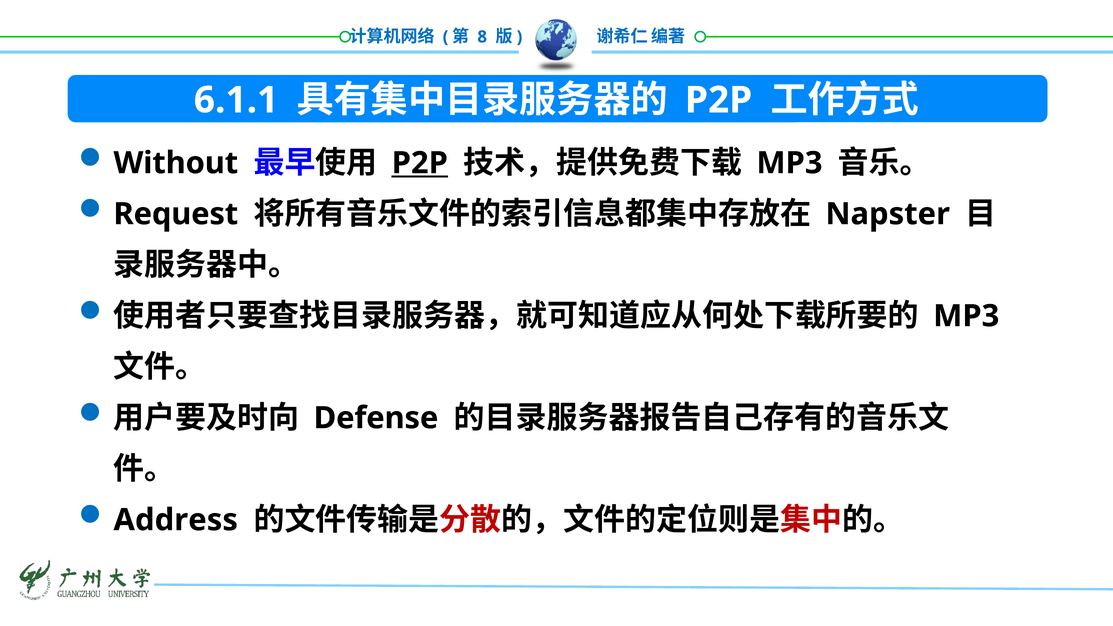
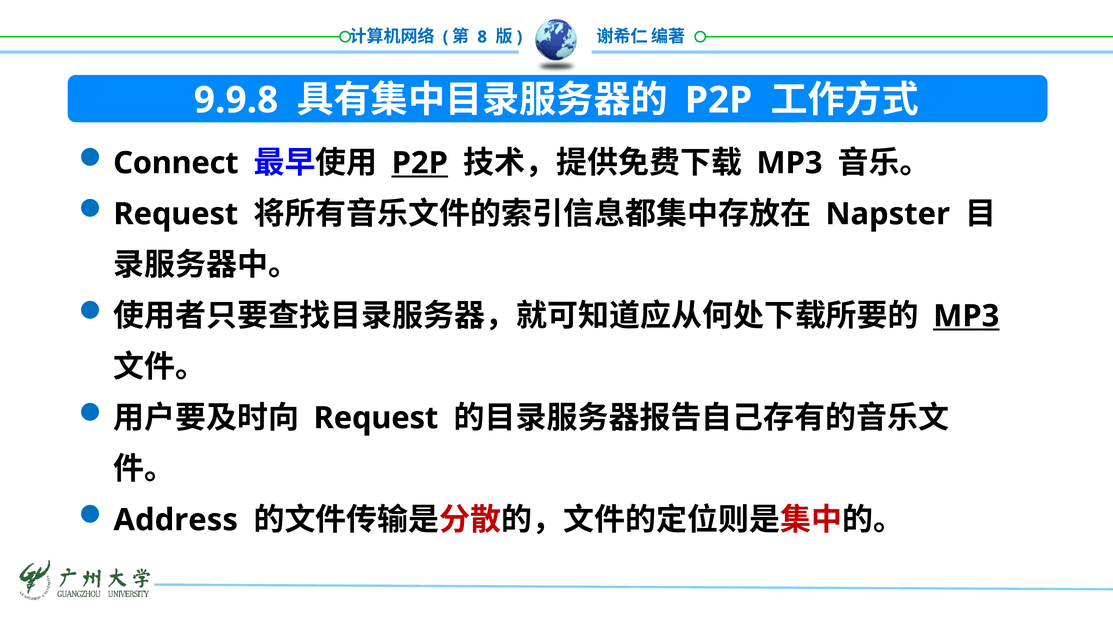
6.1.1: 6.1.1 -> 9.9.8 (236, 100)
Without: Without -> Connect (176, 163)
MP3 underline: none -> present (966, 316)
Defense: Defense -> Request (376, 418)
